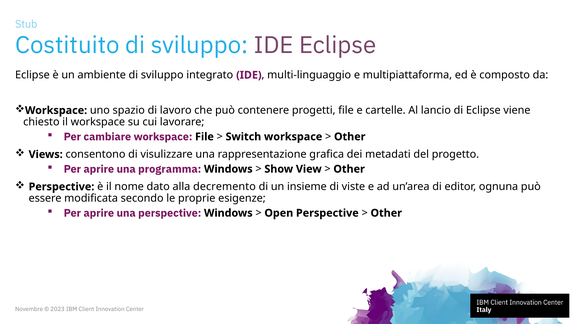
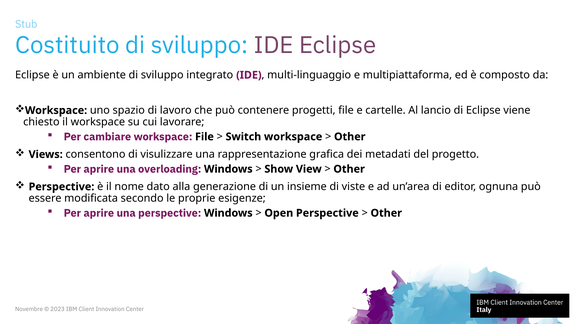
programma: programma -> overloading (170, 169)
decremento: decremento -> generazione (225, 187)
